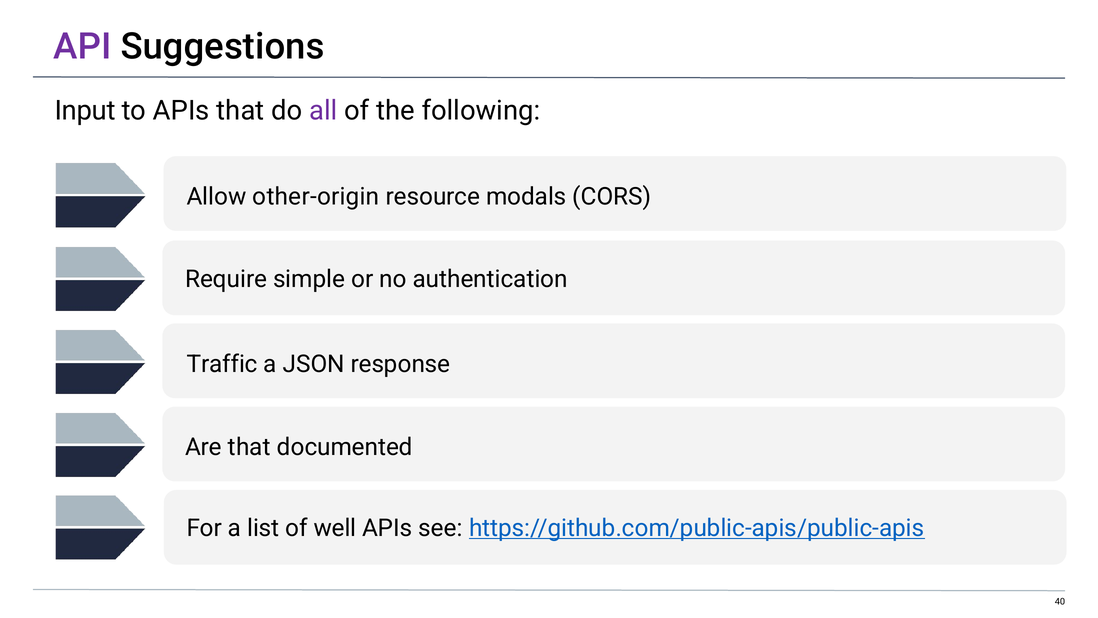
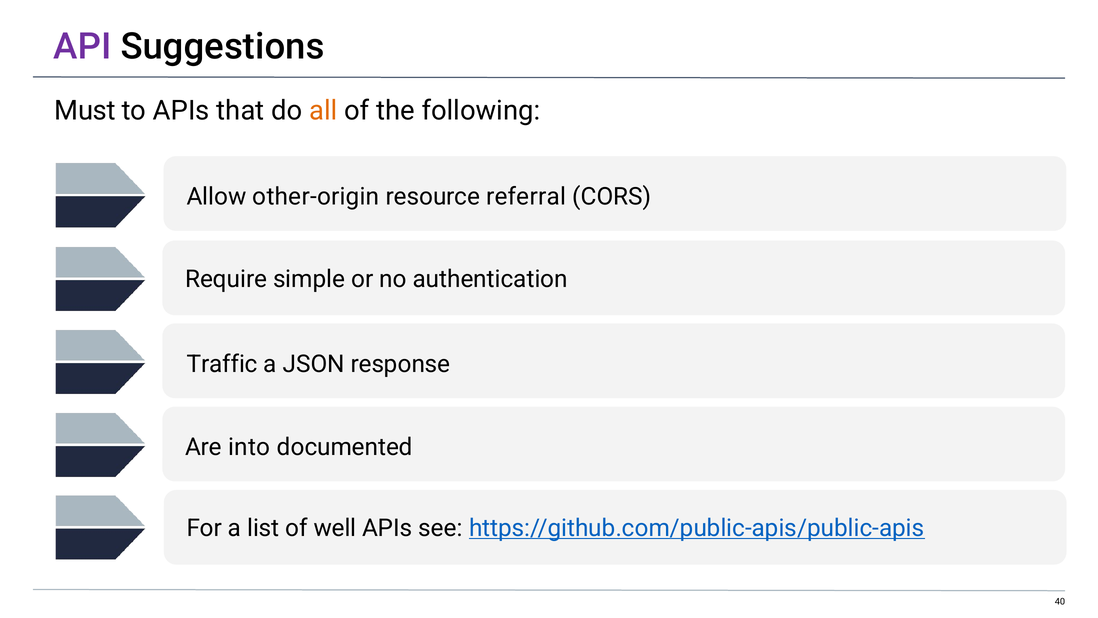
Input: Input -> Must (85, 111)
all colour: purple -> orange (323, 111)
modals: modals -> referral (526, 197)
Are that: that -> into (249, 447)
